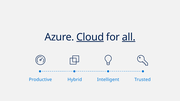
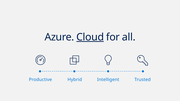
all underline: present -> none (129, 37)
